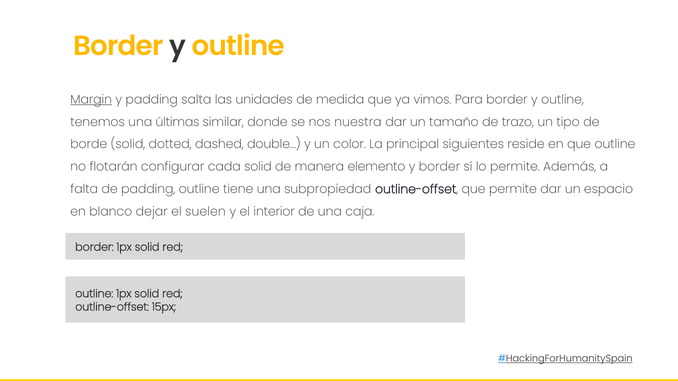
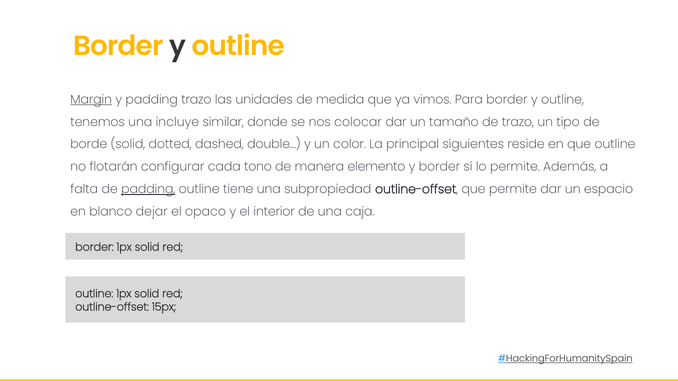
padding salta: salta -> trazo (196, 100)
últimas: últimas -> incluye (177, 122)
nuestra: nuestra -> colocar (358, 122)
cada solid: solid -> tono (258, 167)
padding underline: none -> present (148, 189)
suelen: suelen -> opaco (206, 212)
